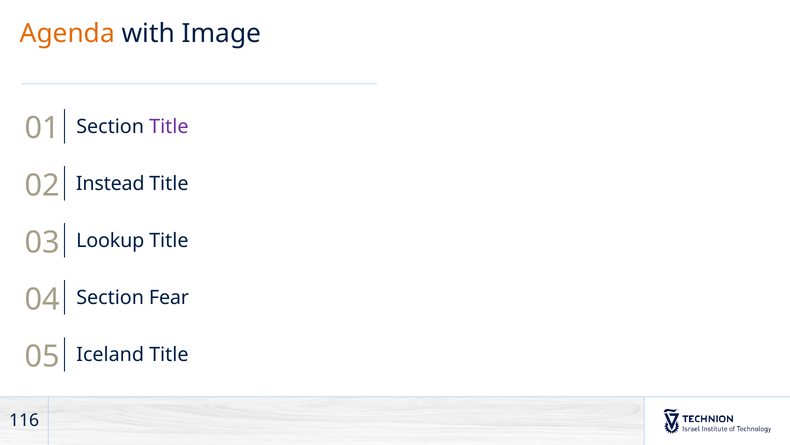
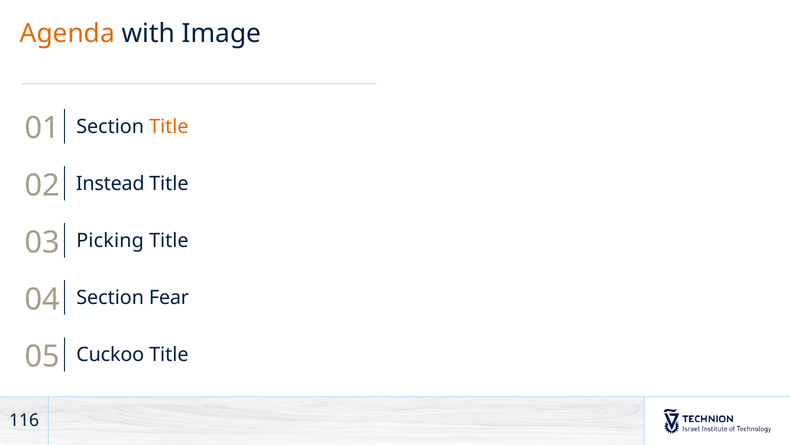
Title colour: purple -> orange (169, 126)
Lookup: Lookup -> Picking (110, 240)
Iceland: Iceland -> Cuckoo (110, 354)
